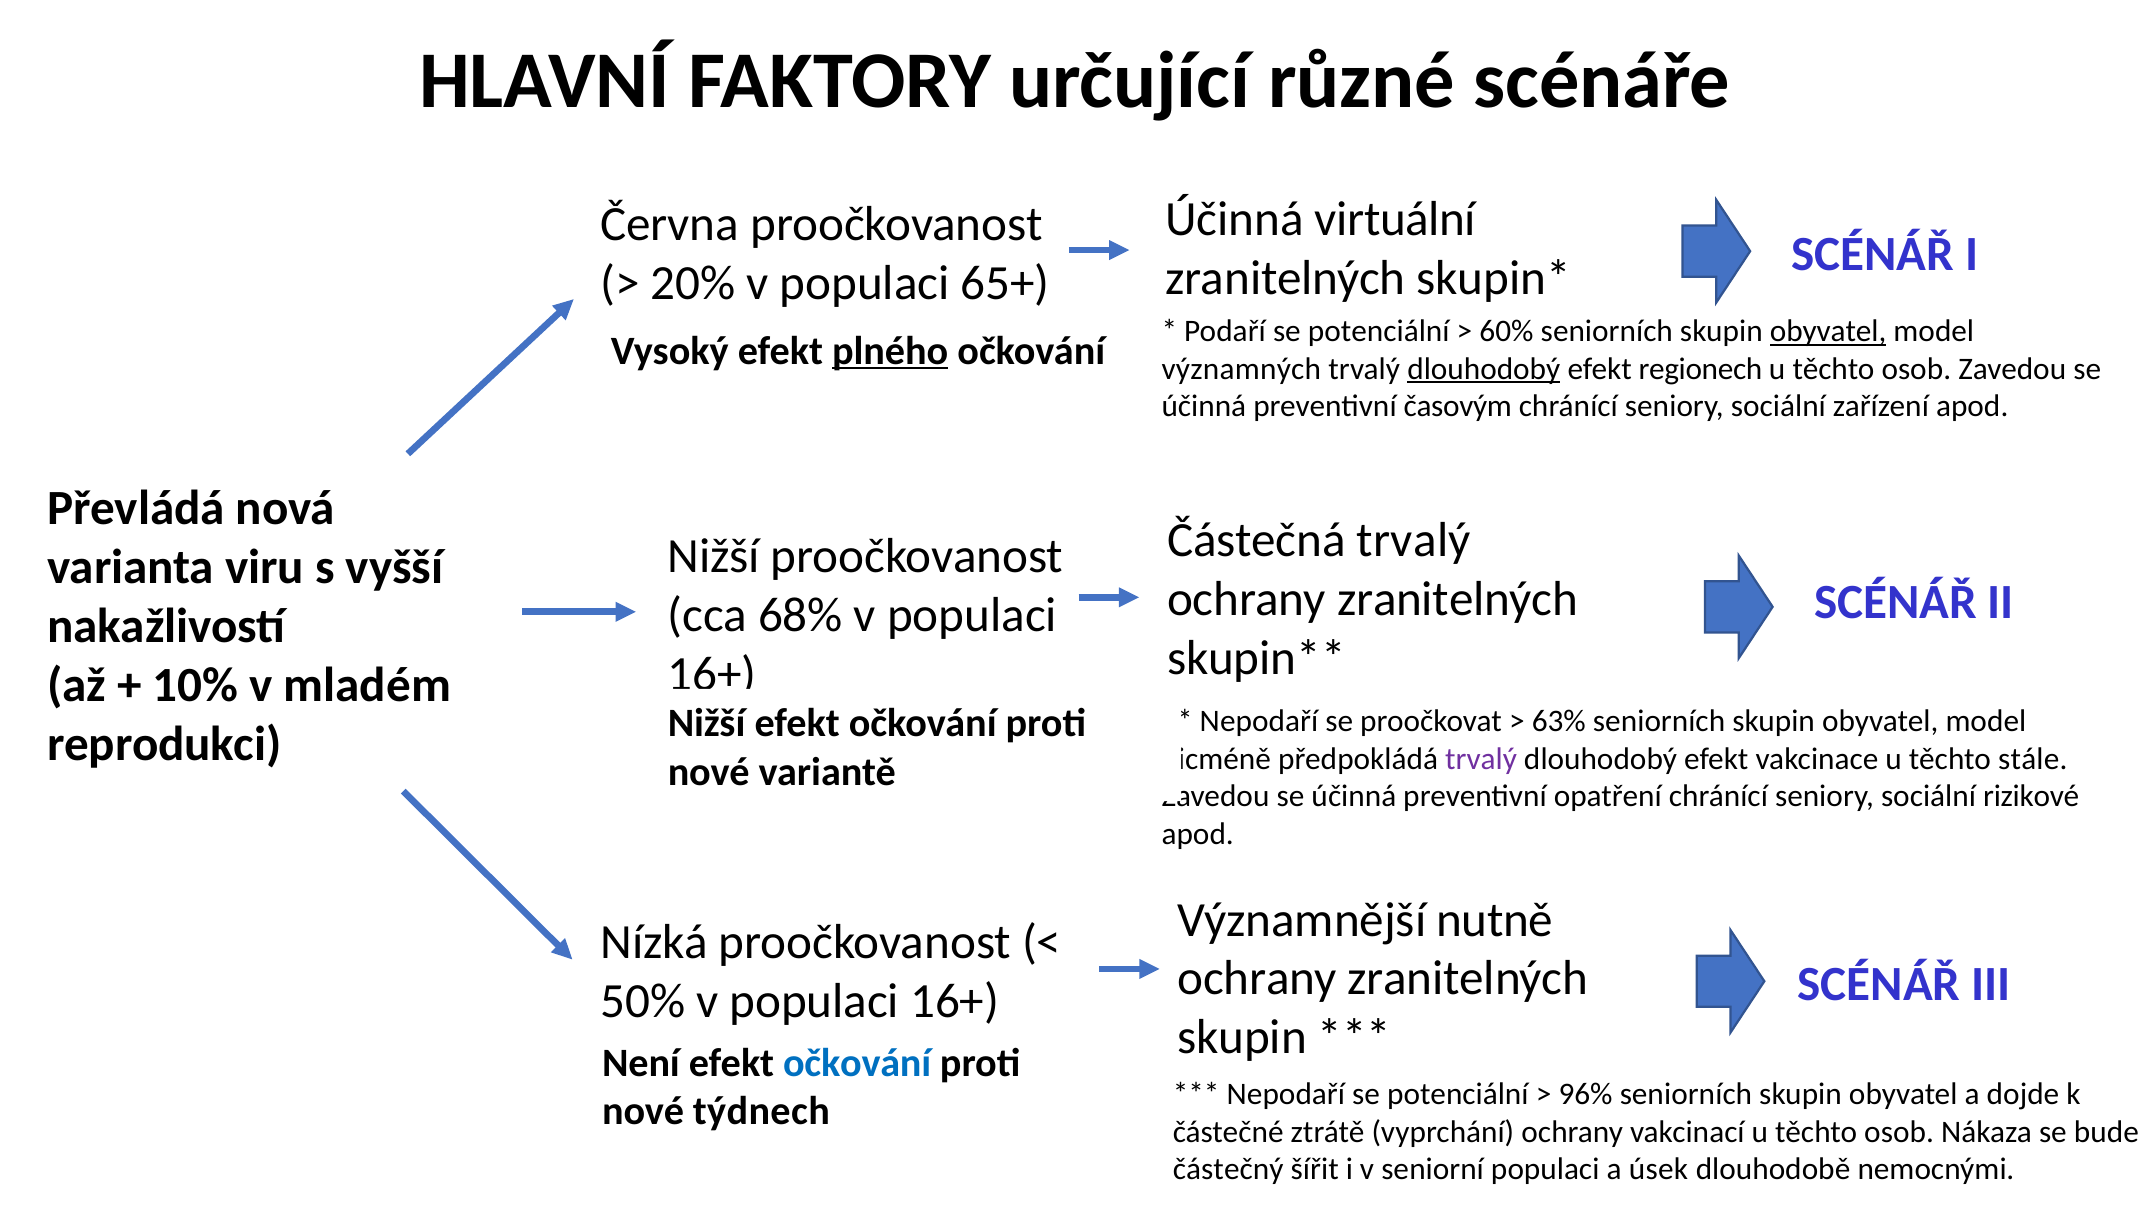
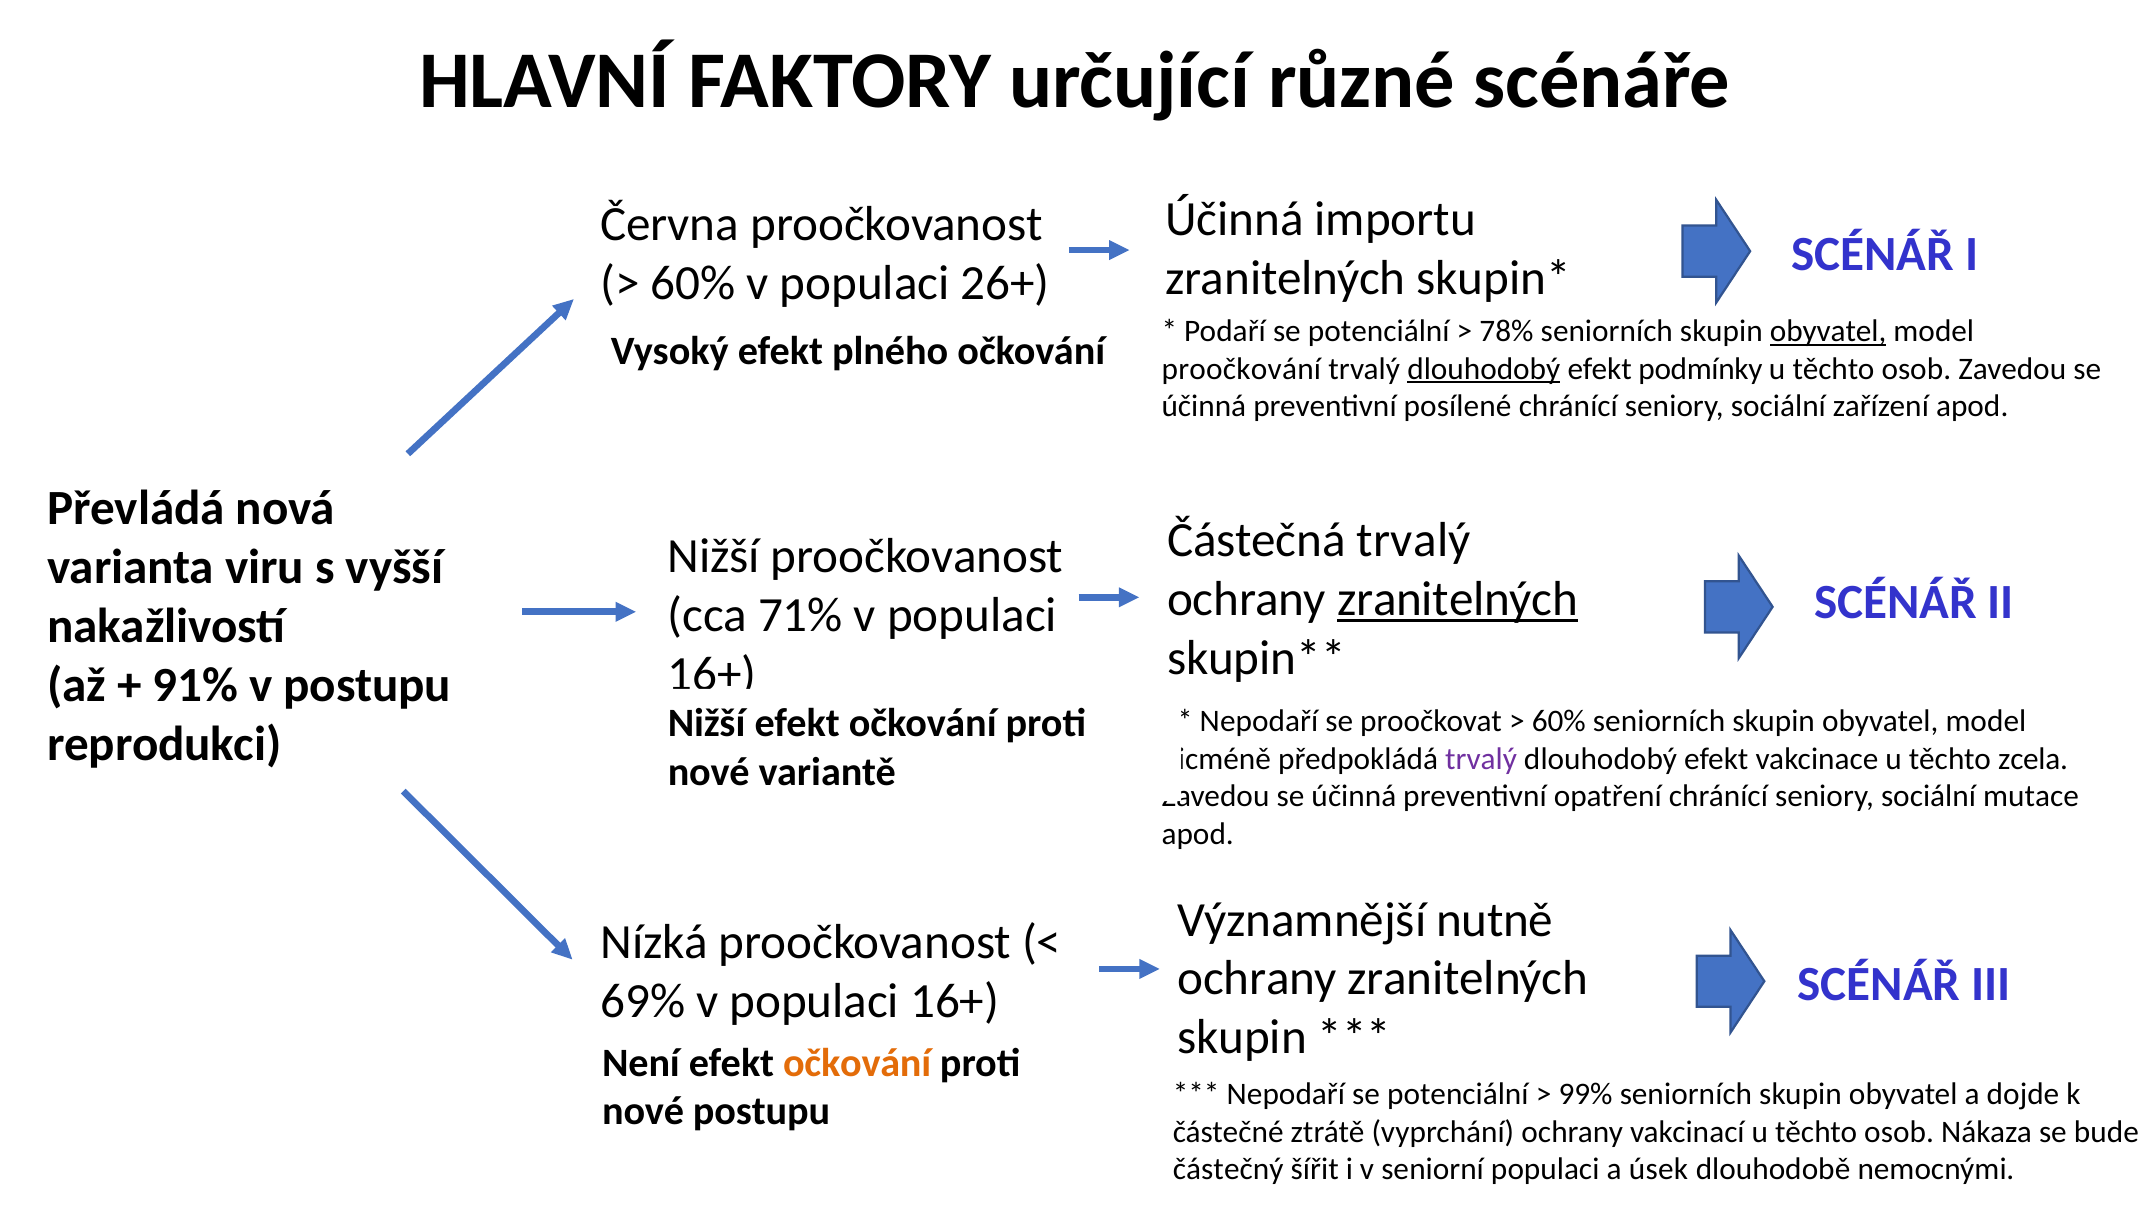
virtuální: virtuální -> importu (1395, 219)
20%: 20% -> 60% (693, 283)
65+: 65+ -> 26+ (1005, 283)
60%: 60% -> 78% (1506, 331)
plného underline: present -> none (890, 351)
významných: významných -> proočkování (1241, 369)
regionech: regionech -> podmínky (1700, 369)
časovým: časovým -> posílené (1458, 406)
zranitelných underline: none -> present (1458, 599)
68%: 68% -> 71% (801, 615)
10%: 10% -> 91% (196, 685)
v mladém: mladém -> postupu (367, 685)
63%: 63% -> 60% (1559, 721)
stále: stále -> zcela (2033, 758)
rizikové: rizikové -> mutace (2031, 796)
50%: 50% -> 69% (643, 1001)
očkování colour: blue -> orange (857, 1062)
96%: 96% -> 99% (1586, 1094)
nové týdnech: týdnech -> postupu (762, 1111)
